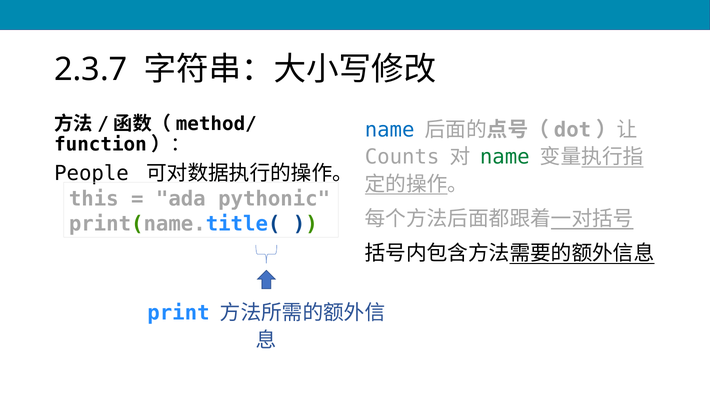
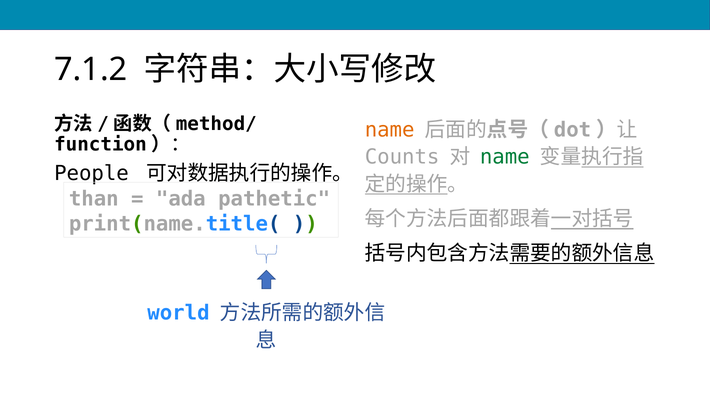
2.3.7: 2.3.7 -> 7.1.2 (91, 70)
name colour: blue -> orange (390, 130)
this: this -> than (94, 199)
pythonic: pythonic -> pathetic (274, 199)
print: print -> world (178, 313)
